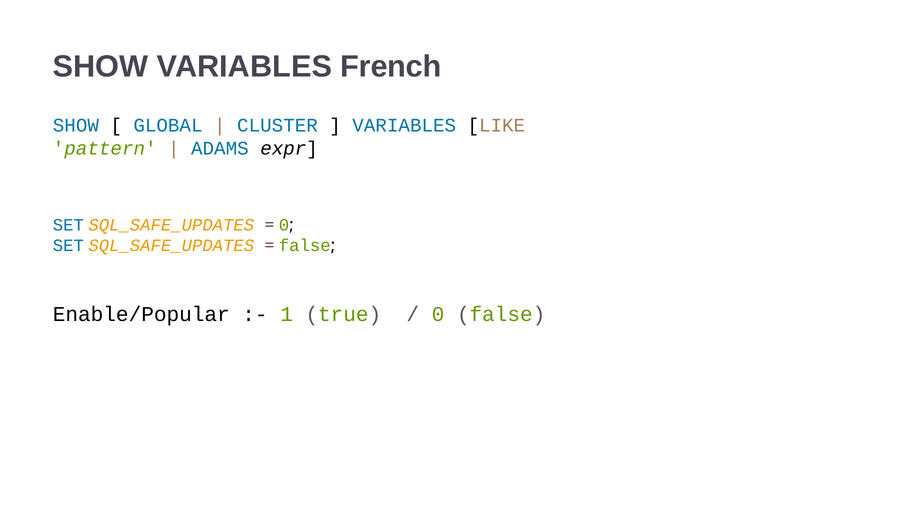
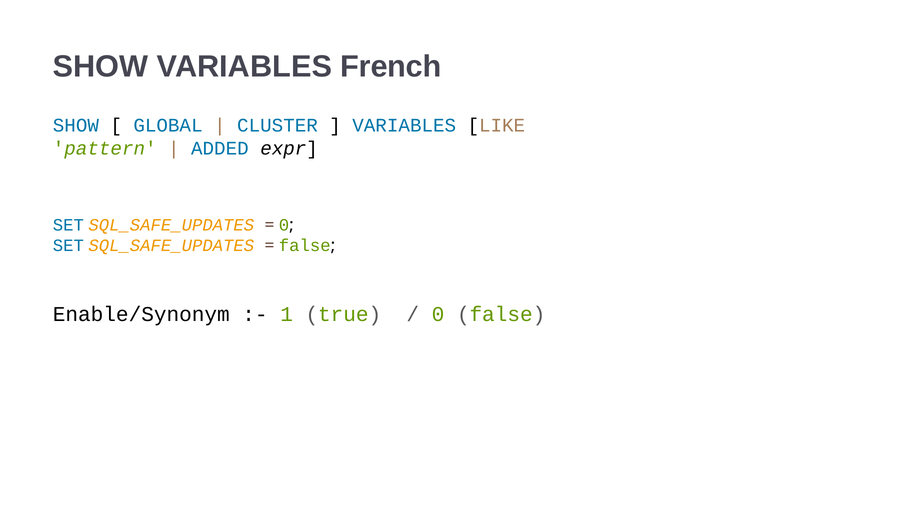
ADAMS: ADAMS -> ADDED (220, 149)
Enable/Popular: Enable/Popular -> Enable/Synonym (141, 314)
